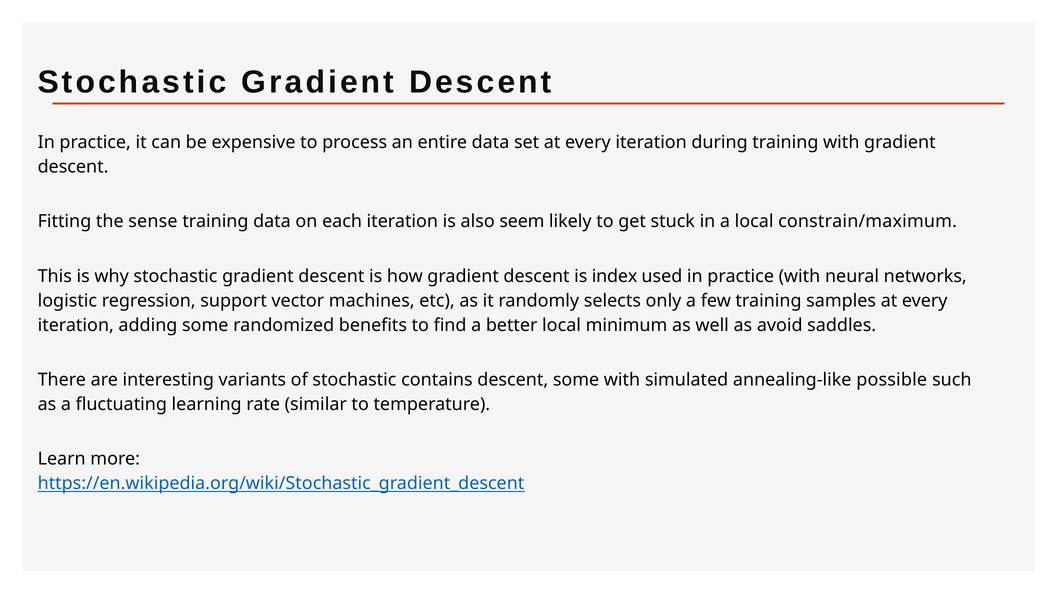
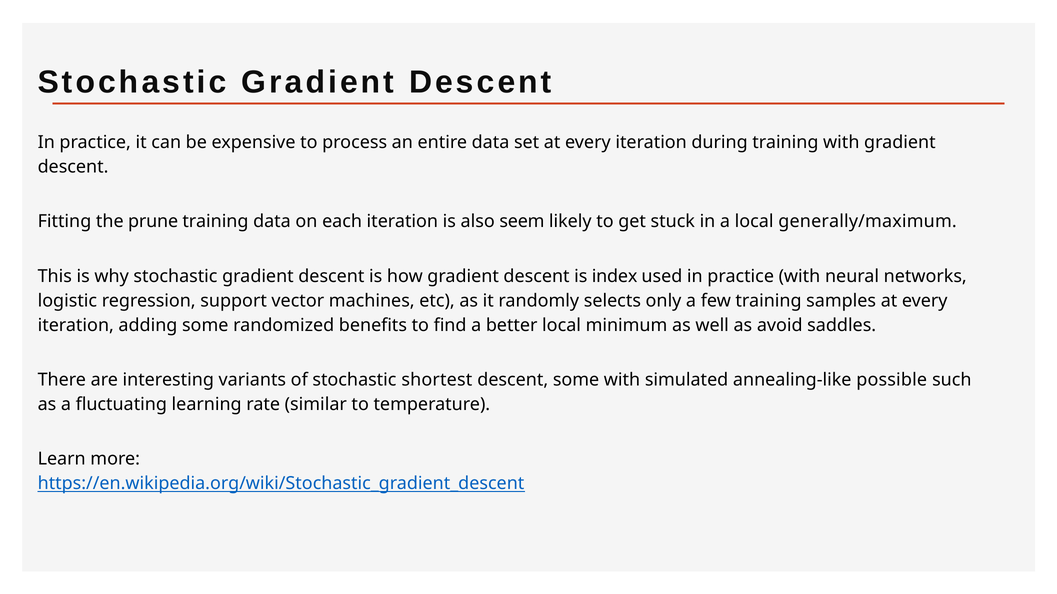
sense: sense -> prune (153, 222)
constrain/maximum: constrain/maximum -> generally/maximum (868, 222)
contains: contains -> shortest (437, 380)
